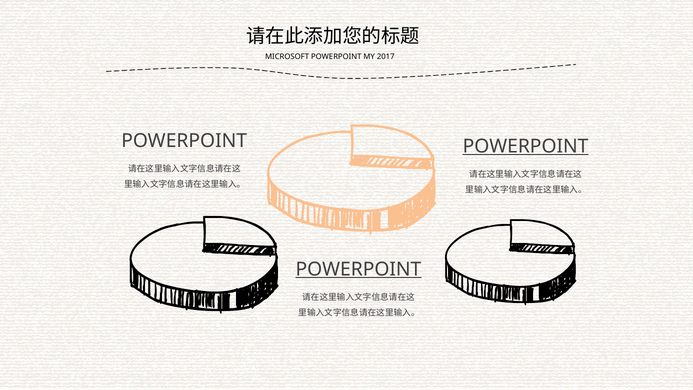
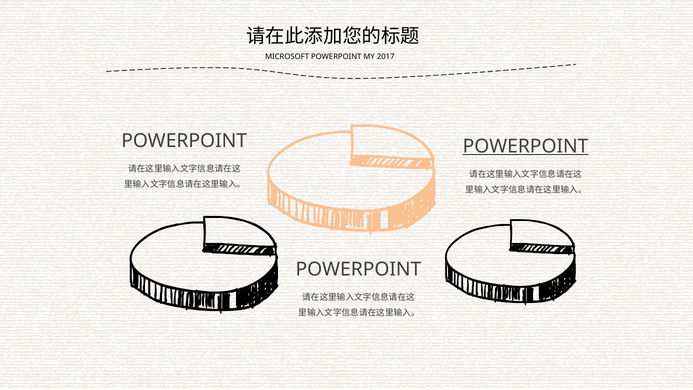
POWERPOINT underline: present -> none (358, 269)
